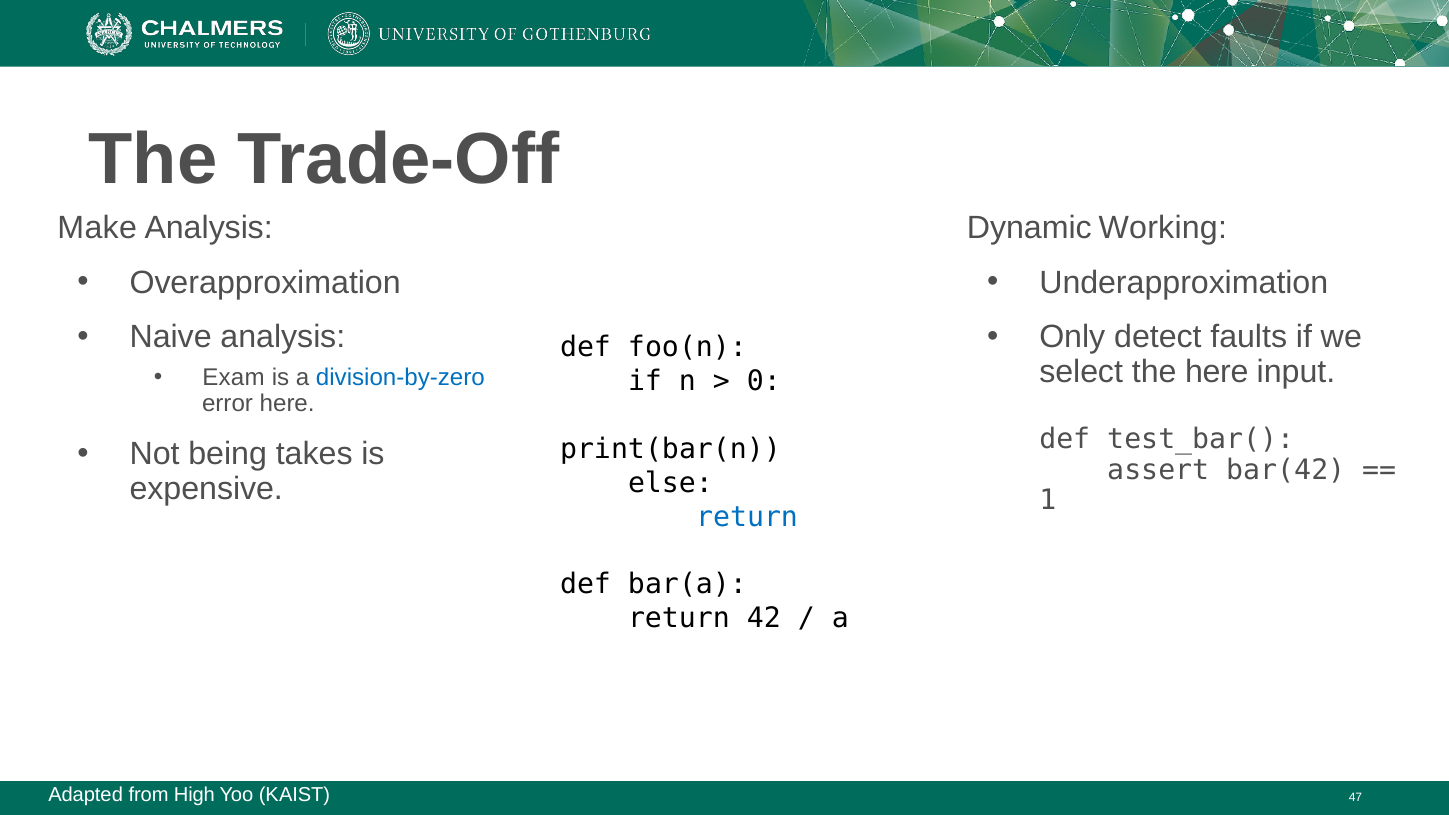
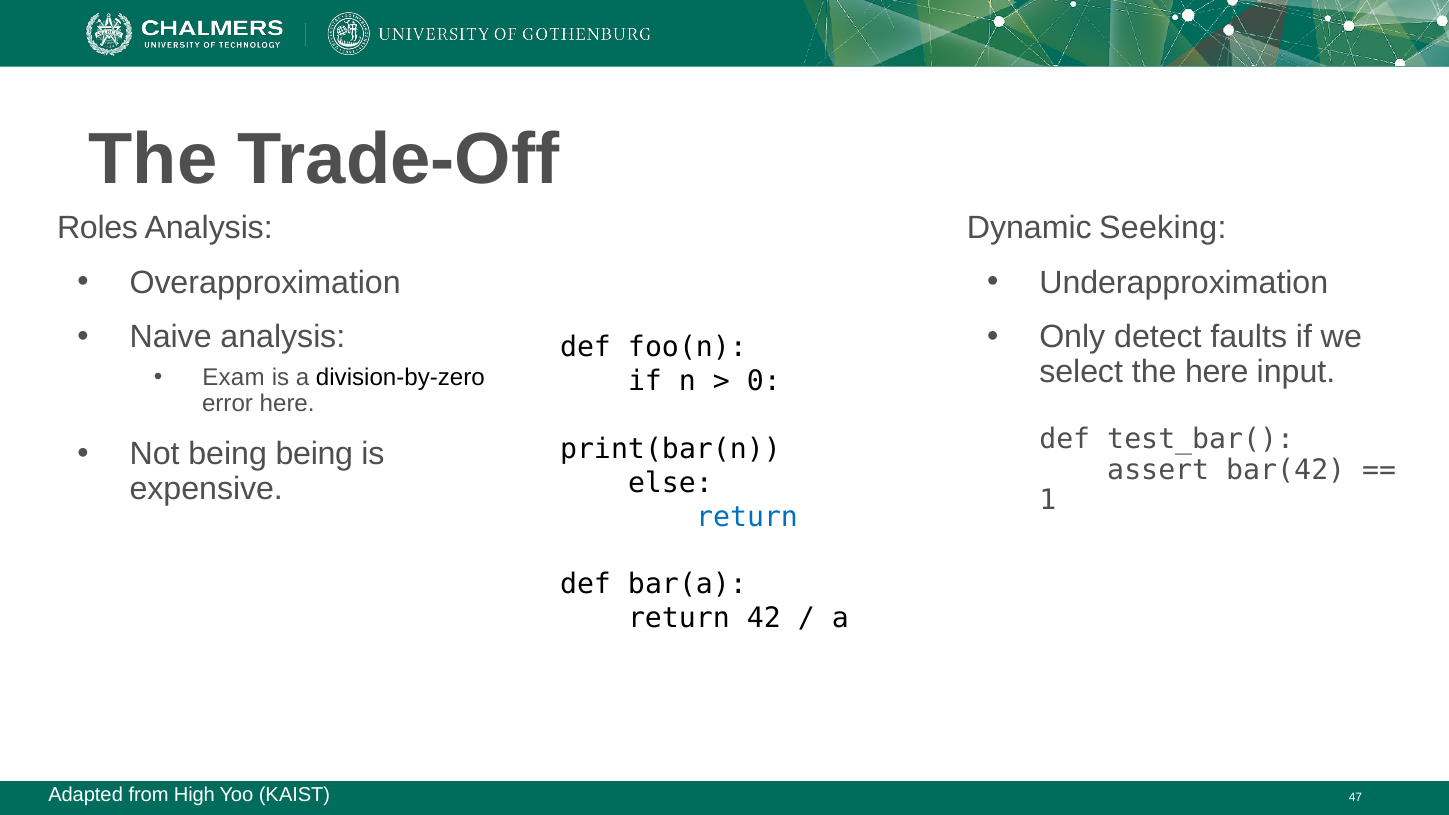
Make: Make -> Roles (98, 228)
Working: Working -> Seeking (1163, 228)
division-by-zero colour: blue -> black (400, 378)
being takes: takes -> being (314, 454)
